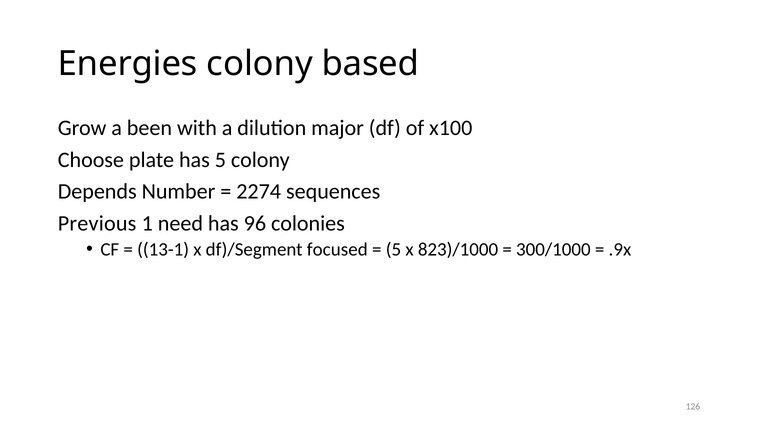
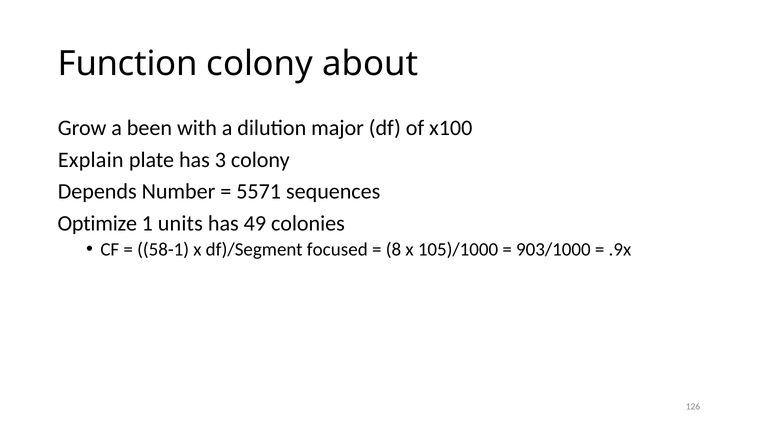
Energies: Energies -> Function (128, 64)
based: based -> about (370, 64)
Choose: Choose -> Explain (91, 160)
has 5: 5 -> 3 (220, 160)
2274: 2274 -> 5571 (259, 192)
Previous: Previous -> Optimize (97, 224)
need: need -> units (180, 224)
96: 96 -> 49 (255, 224)
13-1: 13-1 -> 58-1 (163, 250)
5: 5 -> 8 (393, 250)
823)/1000: 823)/1000 -> 105)/1000 (458, 250)
300/1000: 300/1000 -> 903/1000 (553, 250)
